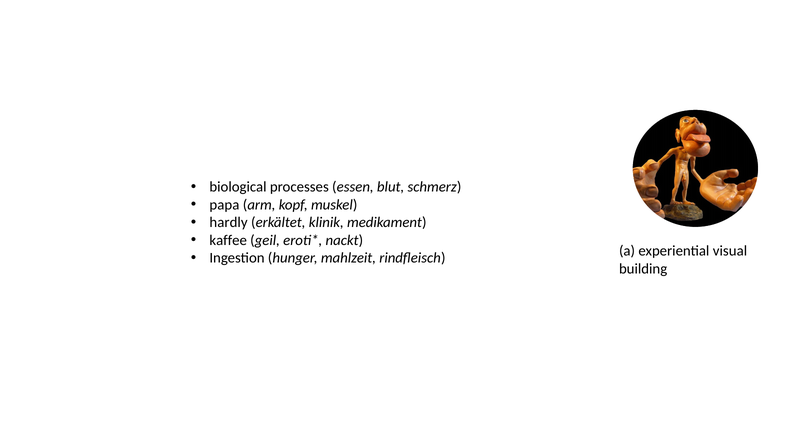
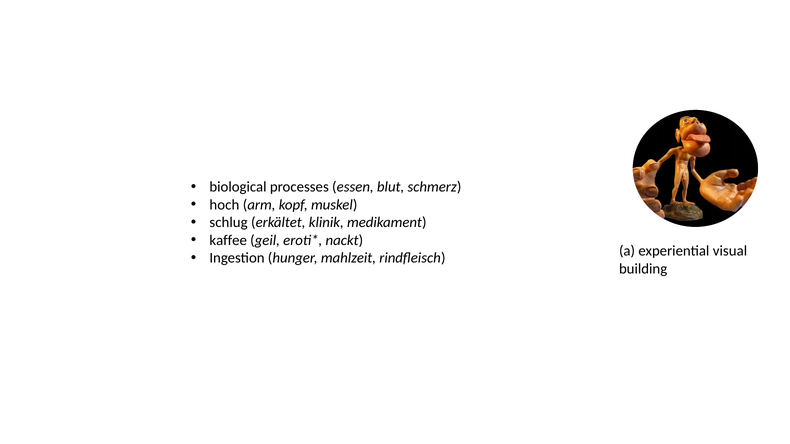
papa: papa -> hoch (224, 205)
hardly: hardly -> schlug (229, 223)
